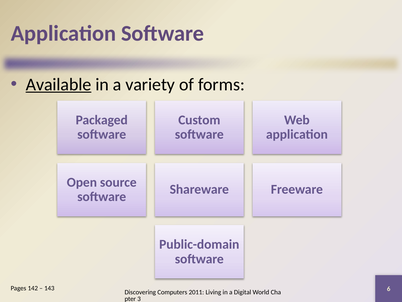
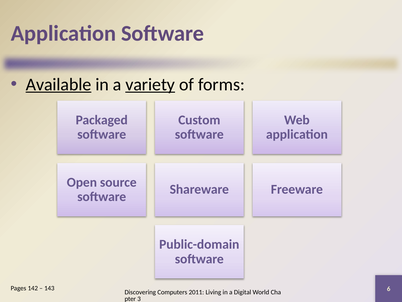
variety underline: none -> present (150, 84)
